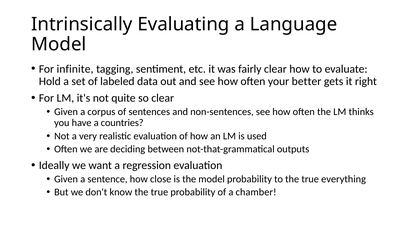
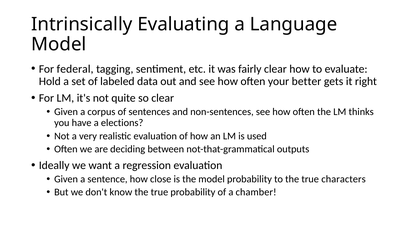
infinite: infinite -> federal (75, 69)
countries: countries -> elections (122, 123)
everything: everything -> characters (344, 179)
